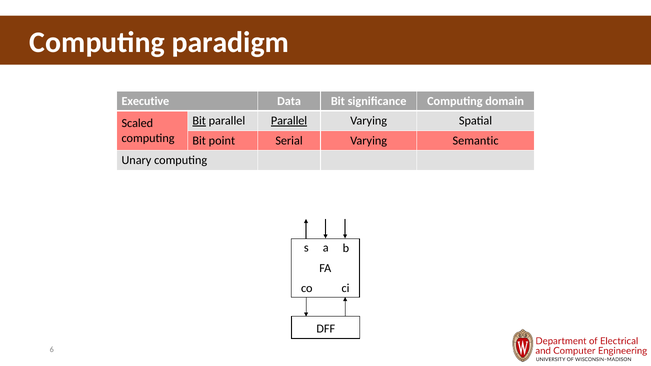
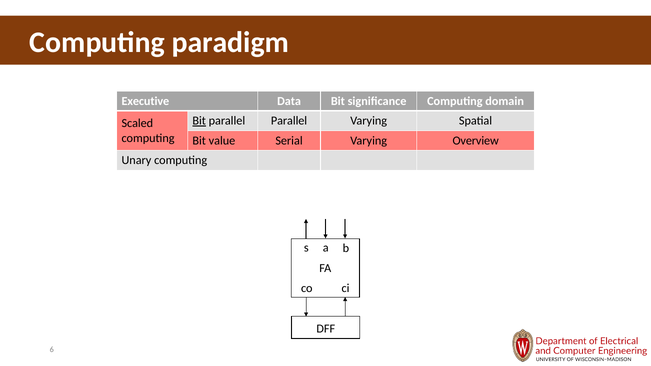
Parallel underline: present -> none (289, 121)
point: point -> value (222, 141)
Semantic: Semantic -> Overview (476, 141)
